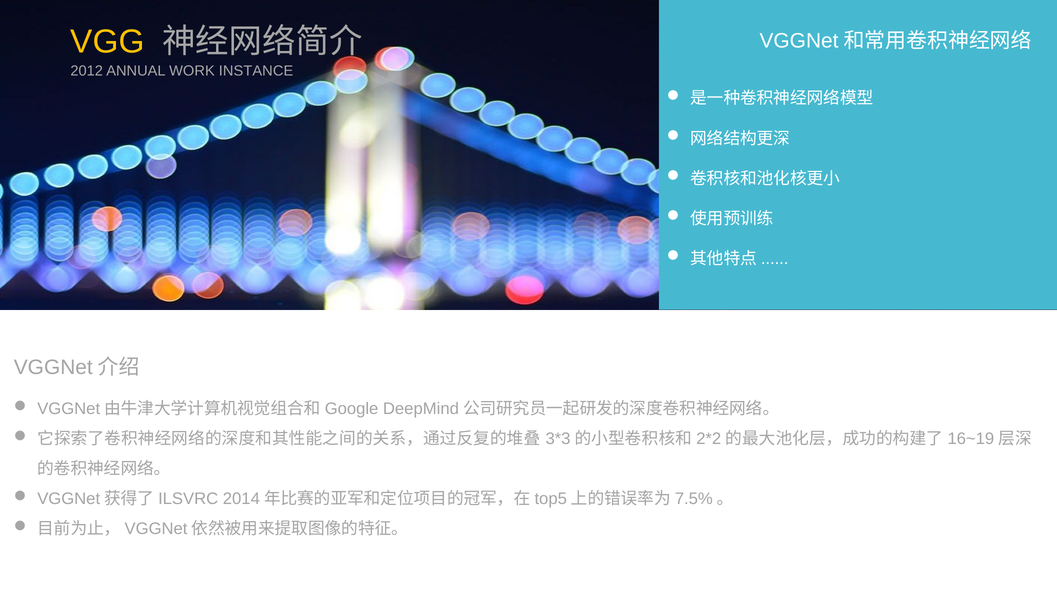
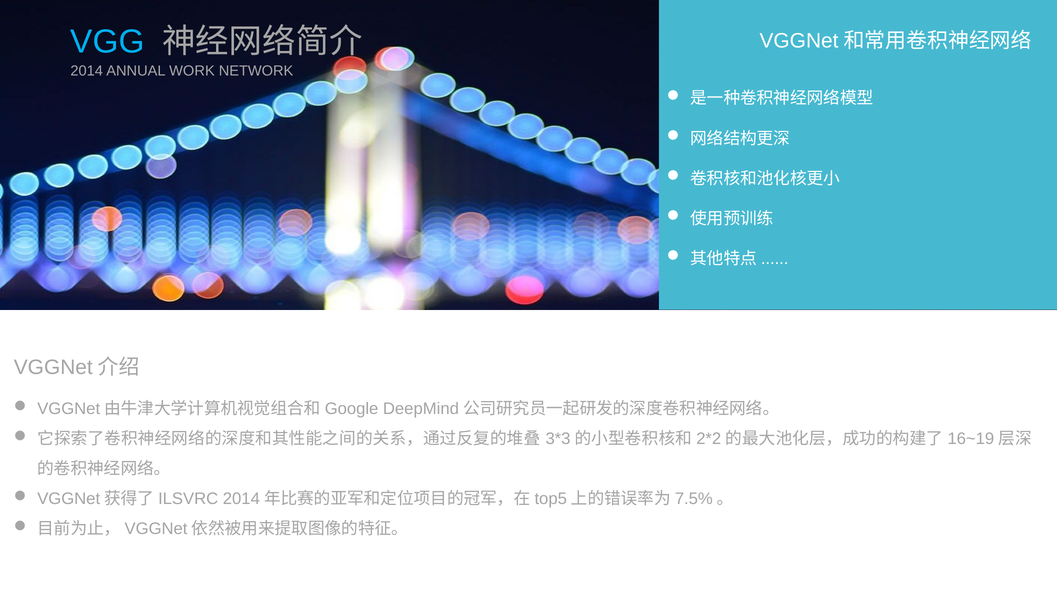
VGG colour: yellow -> light blue (108, 42)
2012: 2012 -> 2014 (87, 71)
INSTANCE: INSTANCE -> NETWORK (256, 71)
